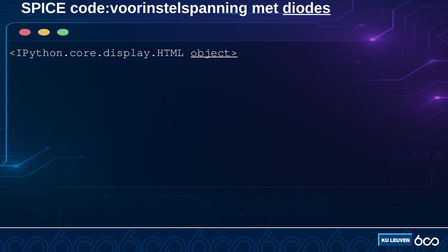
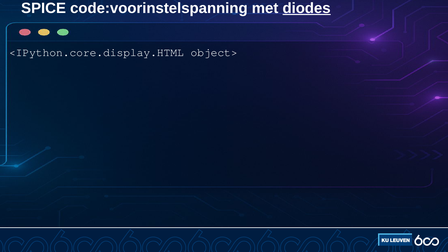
object> underline: present -> none (214, 52)
